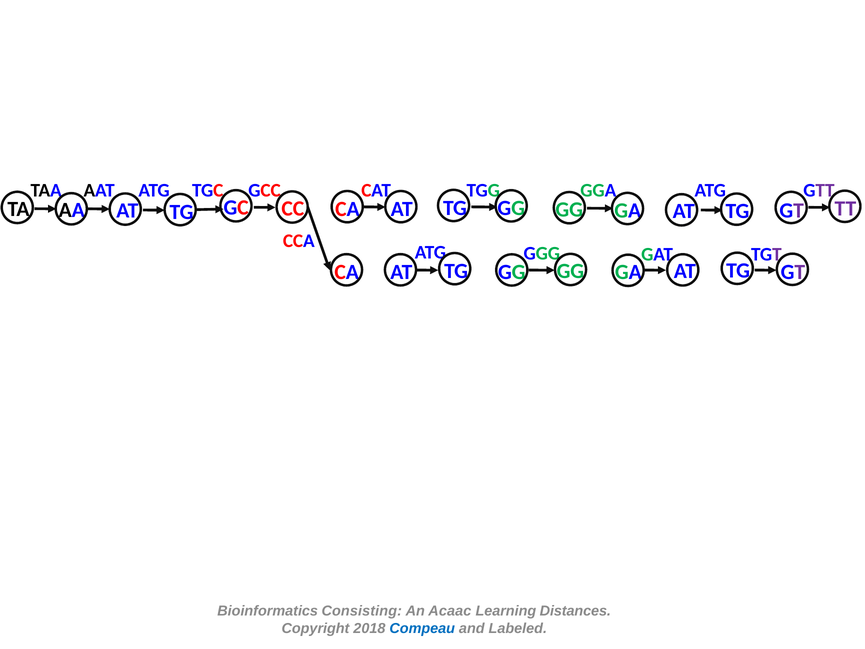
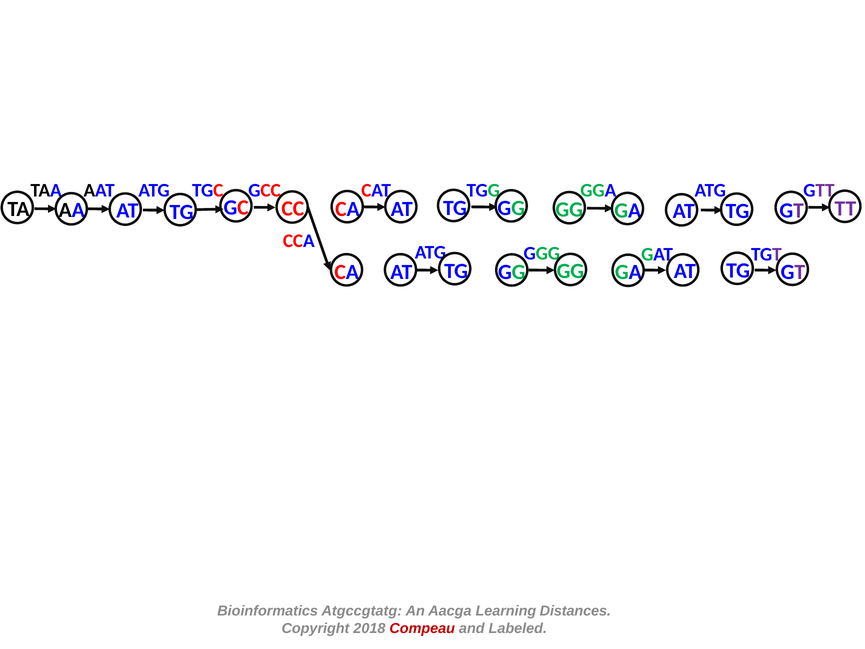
Consisting: Consisting -> Atgccgtatg (362, 611)
Acaac: Acaac -> Aacga (450, 611)
Compeau colour: blue -> red (422, 628)
